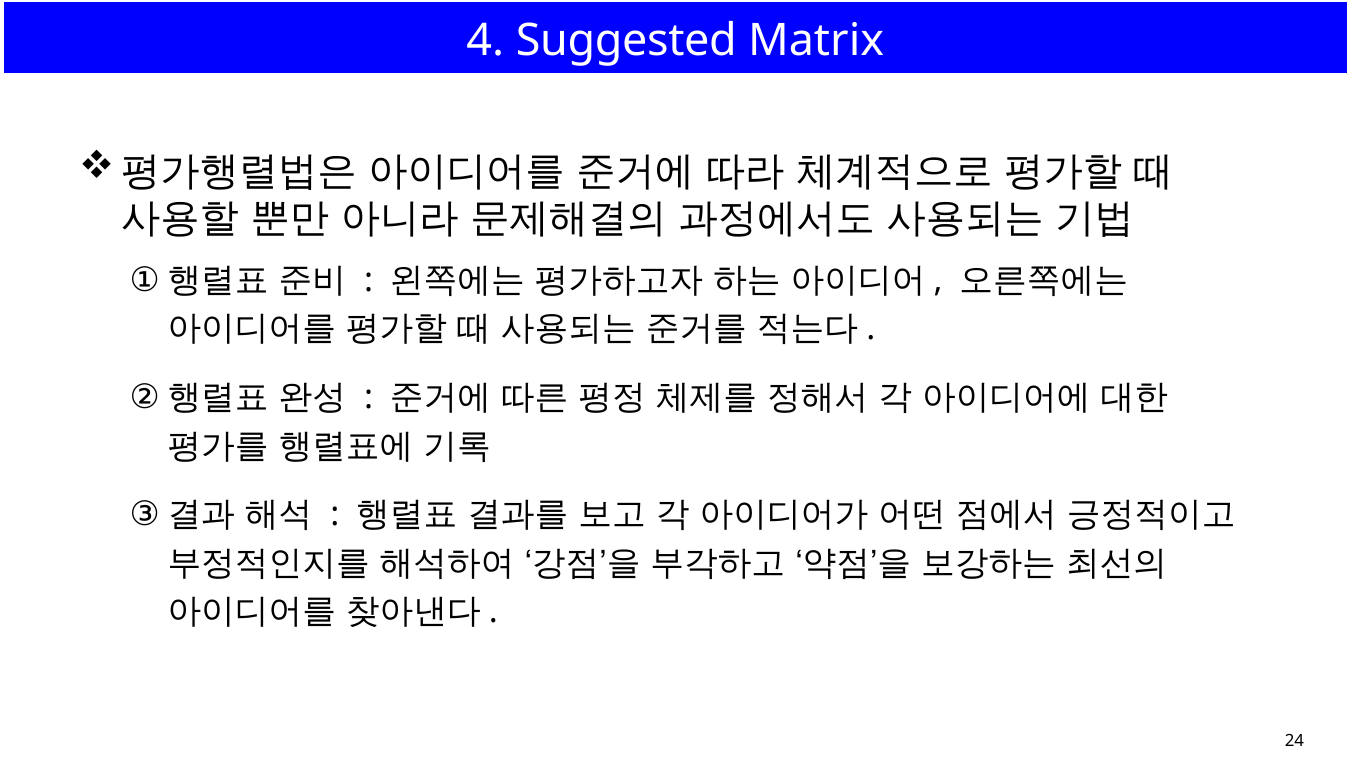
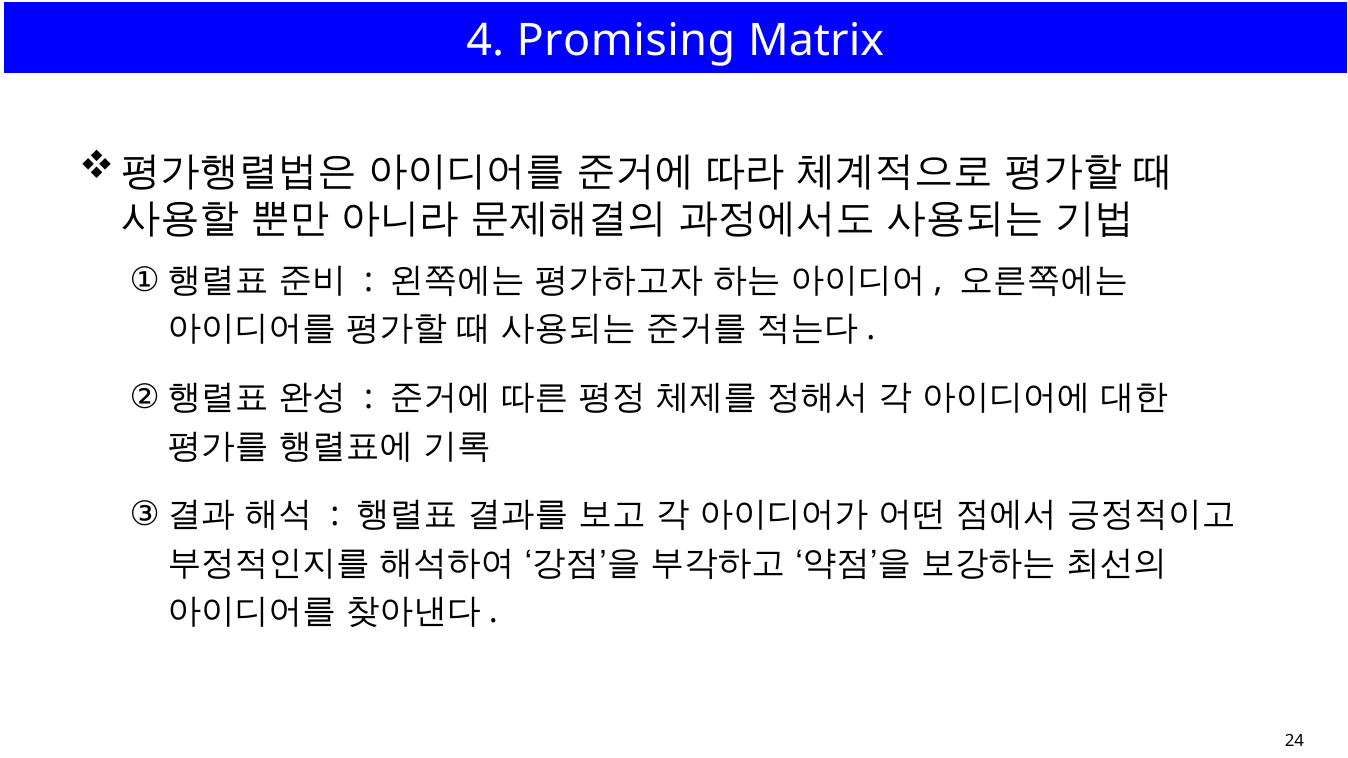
Suggested: Suggested -> Promising (626, 41)
